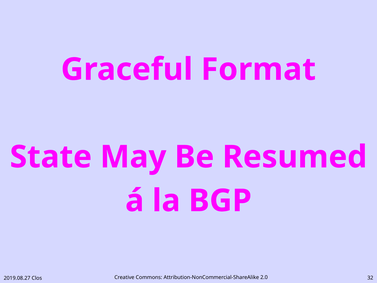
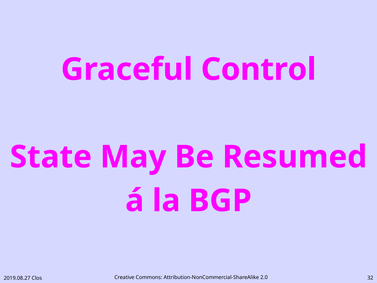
Format: Format -> Control (259, 69)
